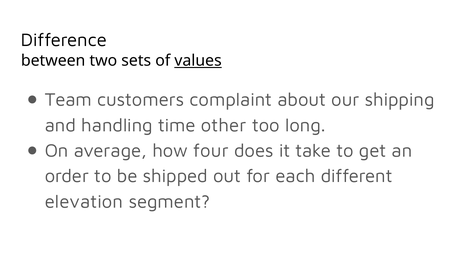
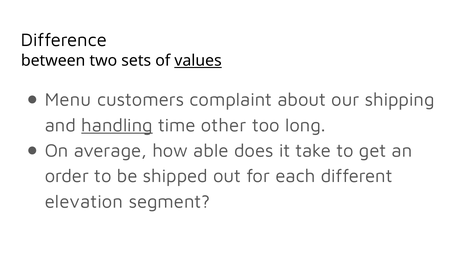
Team: Team -> Menu (68, 100)
handling underline: none -> present (117, 125)
four: four -> able (211, 151)
